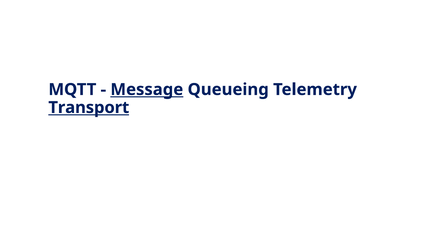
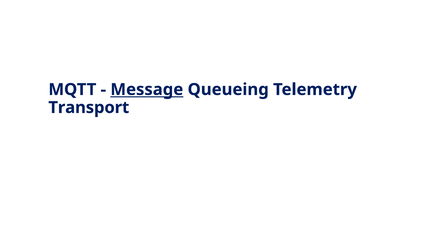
Transport underline: present -> none (89, 108)
